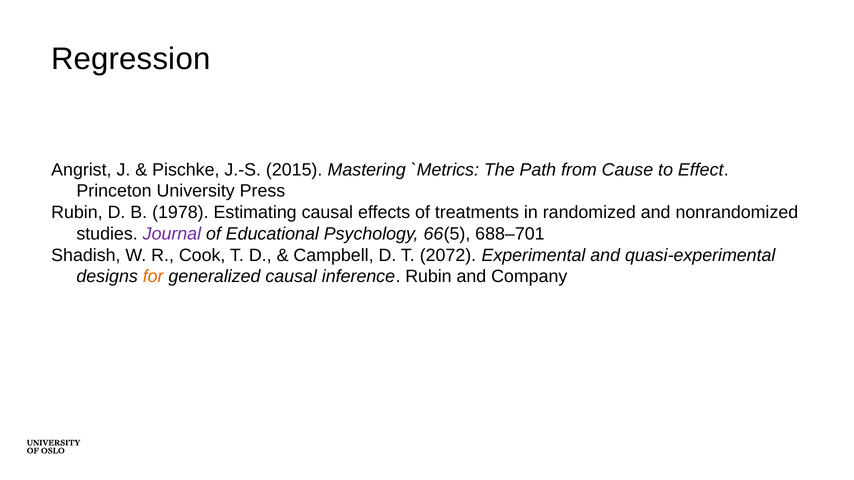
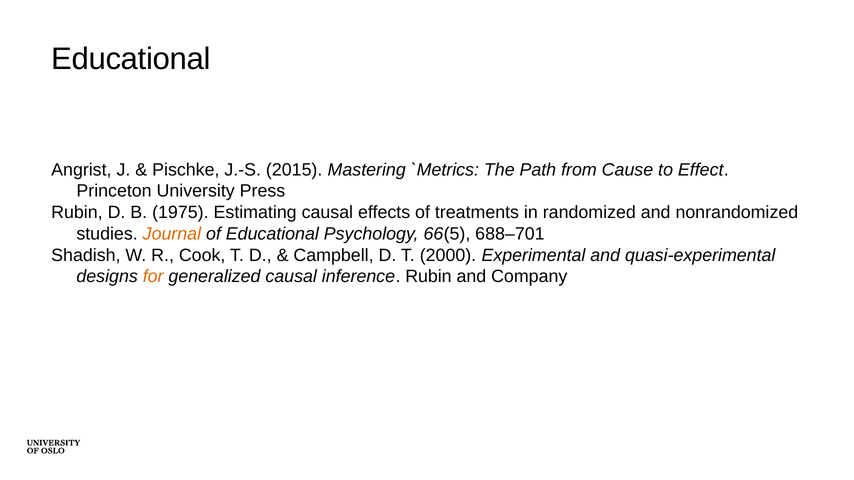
Regression: Regression -> Educational (131, 59)
1978: 1978 -> 1975 (180, 213)
Journal colour: purple -> orange (172, 234)
2072: 2072 -> 2000 (448, 255)
